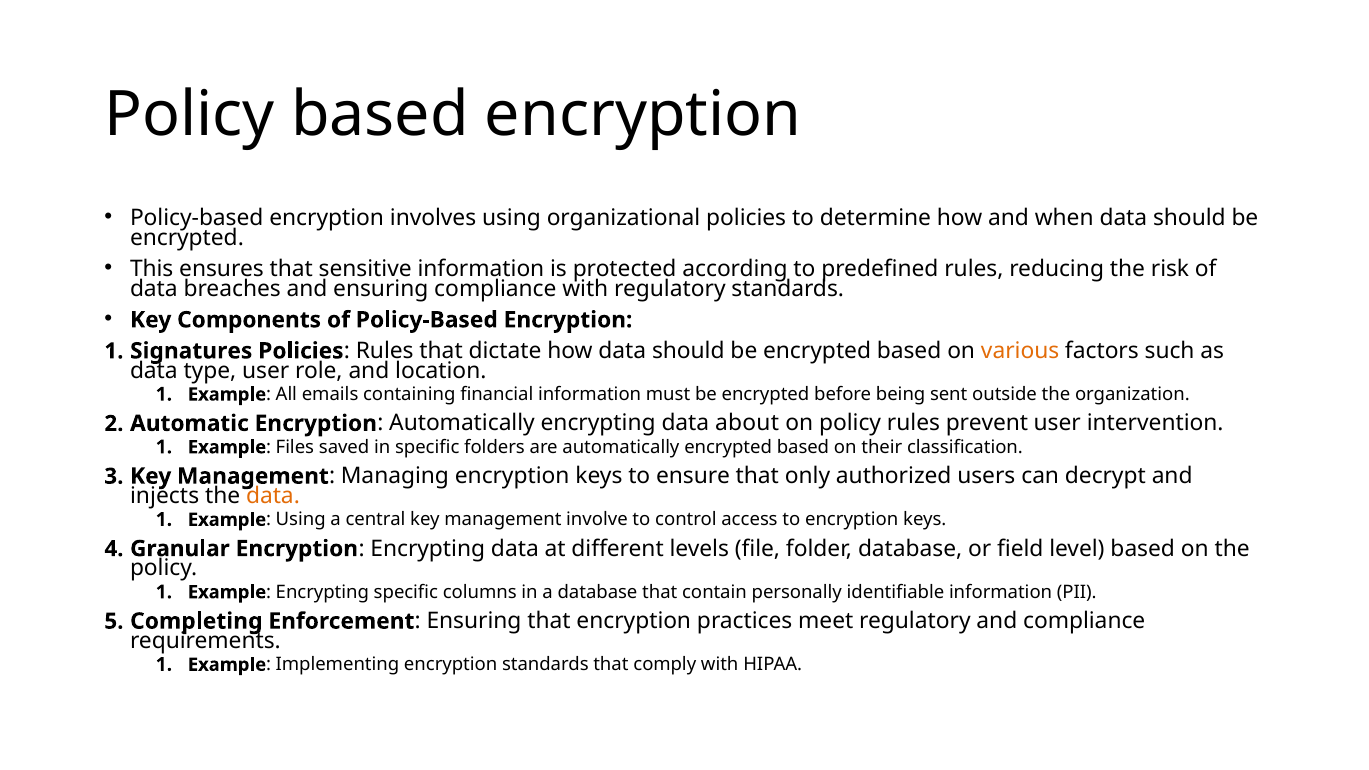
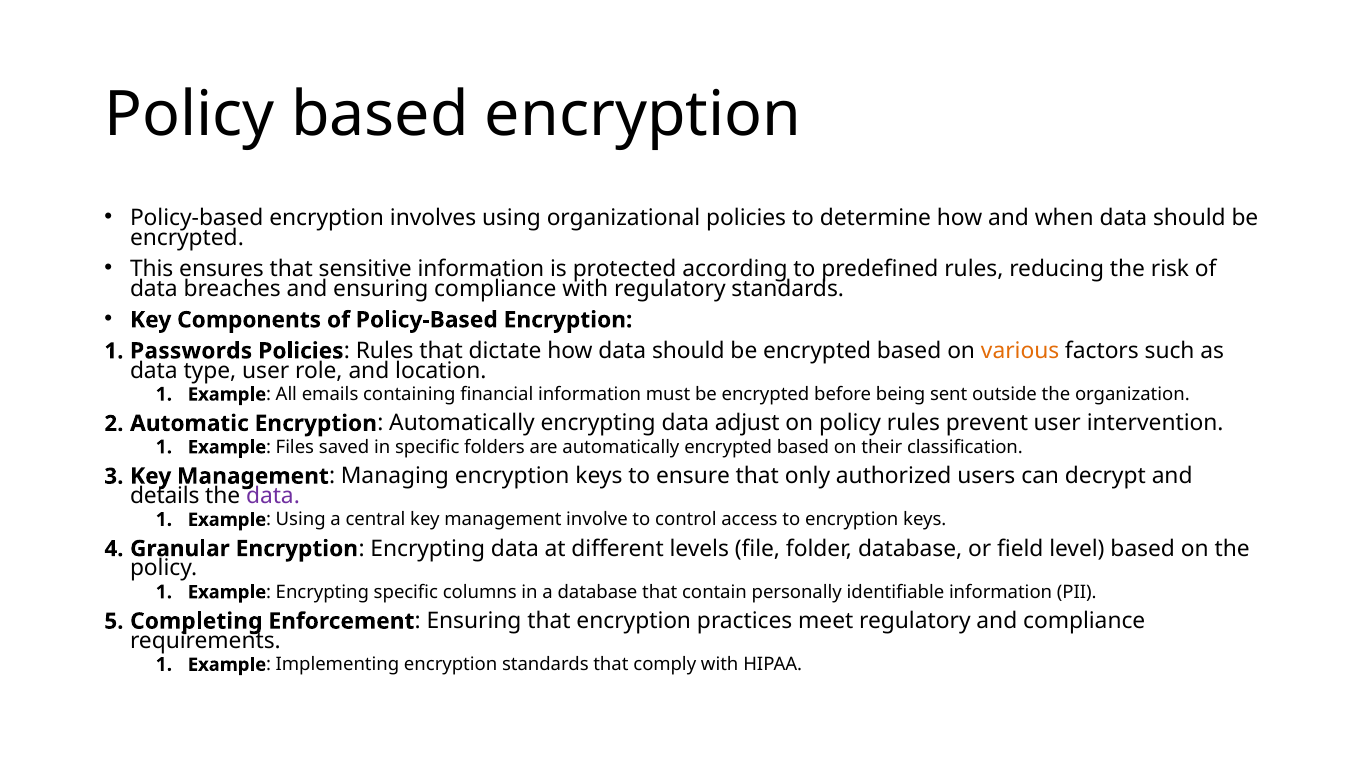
Signatures: Signatures -> Passwords (191, 351)
about: about -> adjust (747, 423)
injects: injects -> details (165, 496)
data colour: orange -> purple (273, 496)
